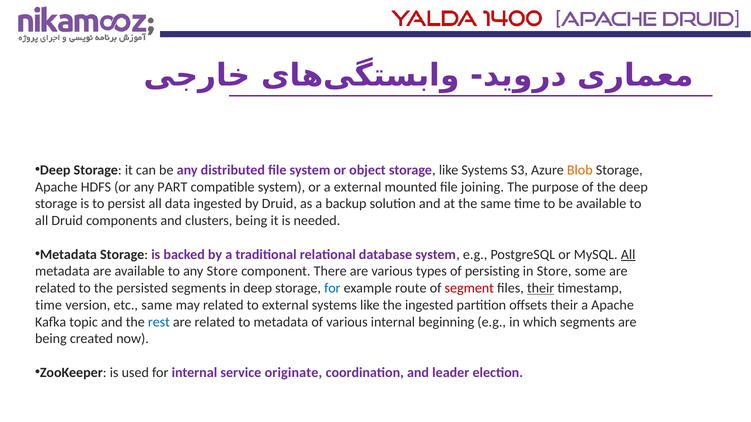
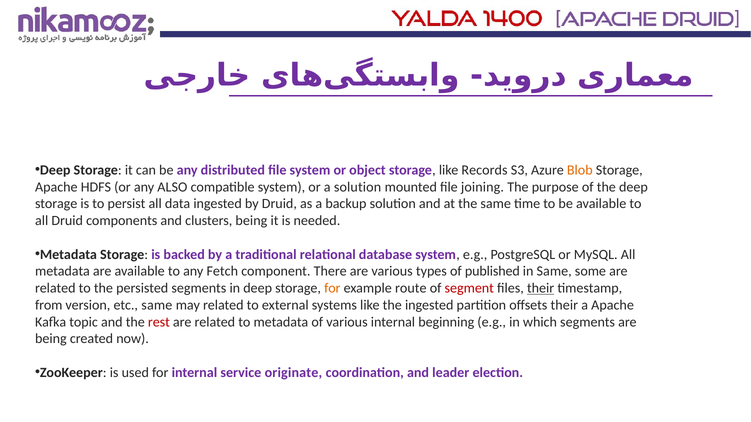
like Systems: Systems -> Records (485, 170)
PART: PART -> ALSO (172, 187)
a external: external -> solution (358, 187)
All underline: present -> none (628, 255)
any Store: Store -> Fetch (222, 272)
persisting: persisting -> published (492, 272)
in Store: Store -> Same (554, 272)
for colour: blue -> orange (332, 288)
time: time -> from (49, 305)
rest colour: blue -> red (159, 322)
